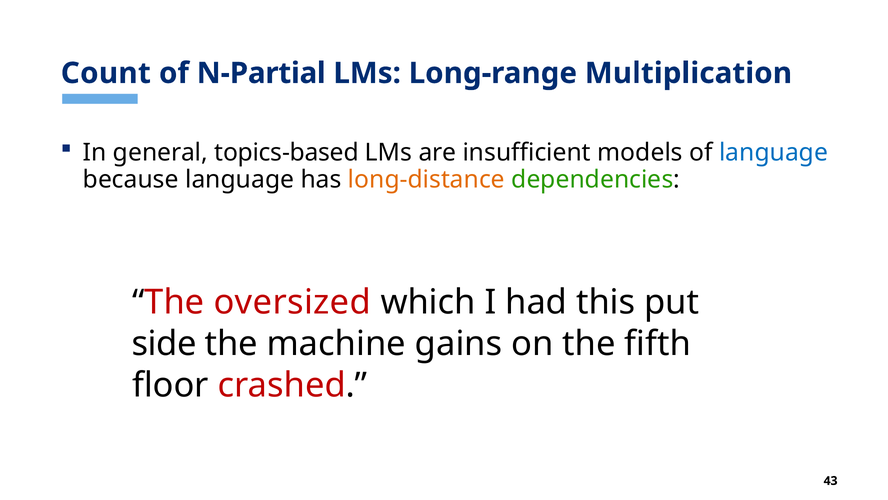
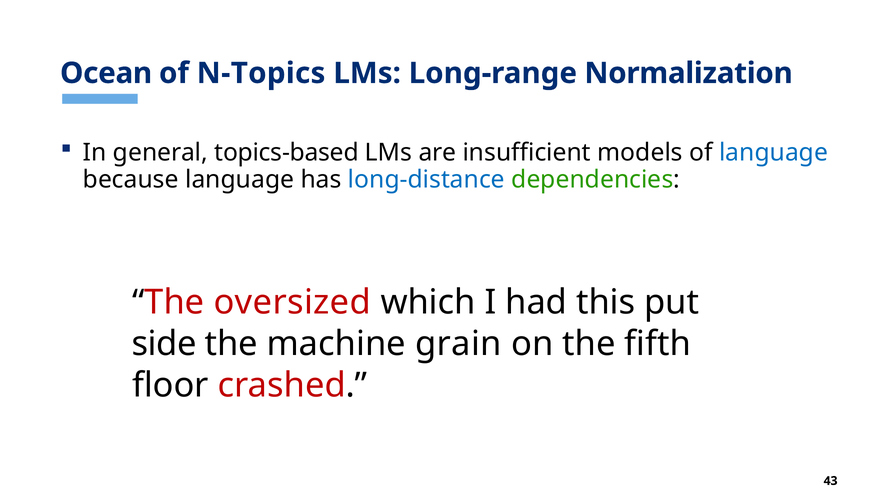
Count: Count -> Ocean (106, 73)
N-Partial: N-Partial -> N-Topics (261, 73)
Multiplication: Multiplication -> Normalization (689, 73)
long-distance colour: orange -> blue (426, 179)
gains: gains -> grain (458, 343)
